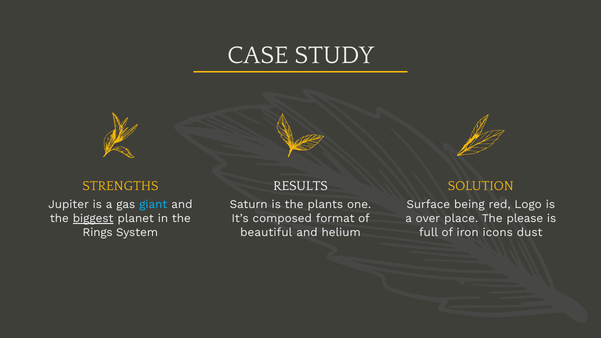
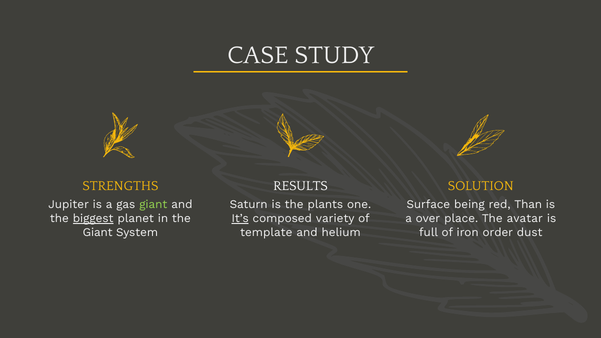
giant colour: light blue -> light green (153, 204)
Logo: Logo -> Than (528, 204)
It’s underline: none -> present (240, 218)
format: format -> variety (335, 218)
please: please -> avatar (525, 218)
Rings: Rings -> Giant (98, 232)
beautiful: beautiful -> template (266, 232)
icons: icons -> order (498, 232)
